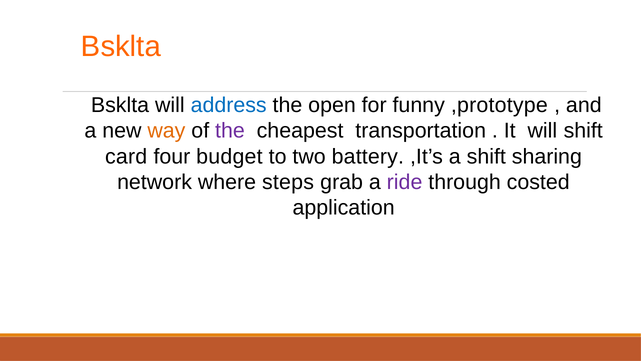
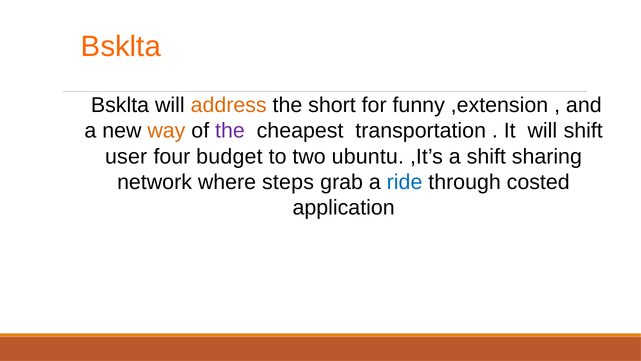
address colour: blue -> orange (229, 105)
open: open -> short (332, 105)
,prototype: ,prototype -> ,extension (499, 105)
card: card -> user (126, 156)
battery: battery -> ubuntu (368, 156)
ride colour: purple -> blue (405, 182)
